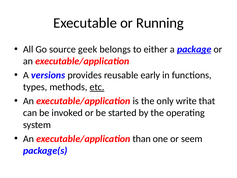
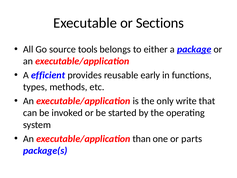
Running: Running -> Sections (160, 23)
geek: geek -> tools (88, 49)
versions: versions -> efficient (48, 75)
etc underline: present -> none (97, 87)
seem: seem -> parts (192, 139)
